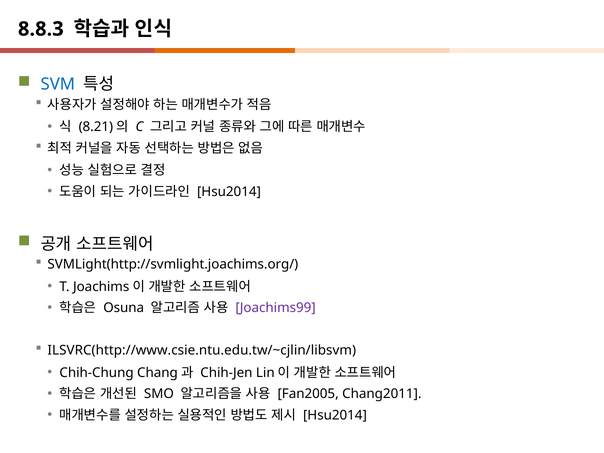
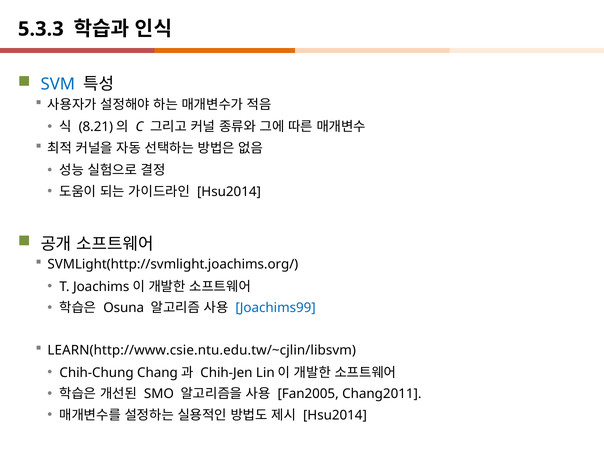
8.8.3: 8.8.3 -> 5.3.3 (41, 29)
Joachims99 colour: purple -> blue (276, 308)
ILSVRC(http://www.csie.ntu.edu.tw/~cjlin/libsvm: ILSVRC(http://www.csie.ntu.edu.tw/~cjlin/libsvm -> LEARN(http://www.csie.ntu.edu.tw/~cjlin/libsvm (202, 351)
